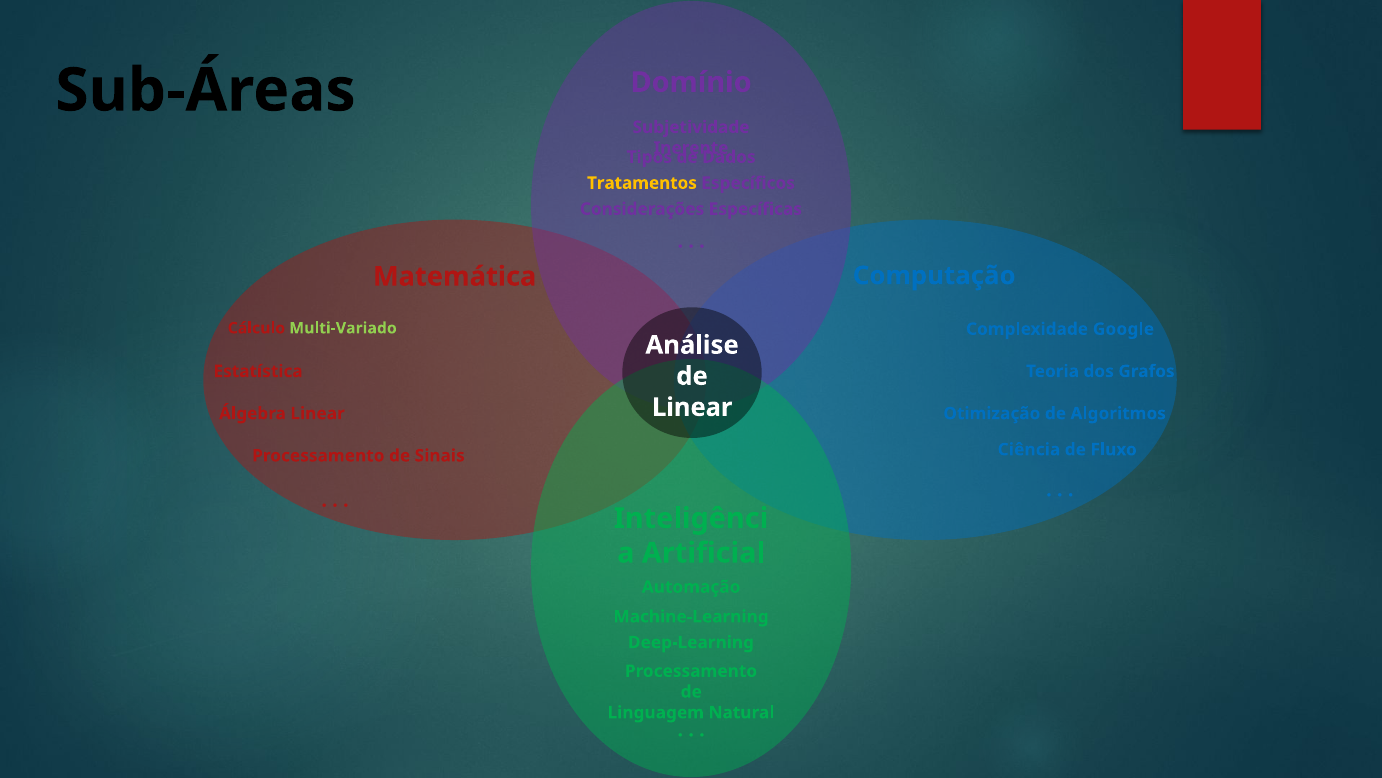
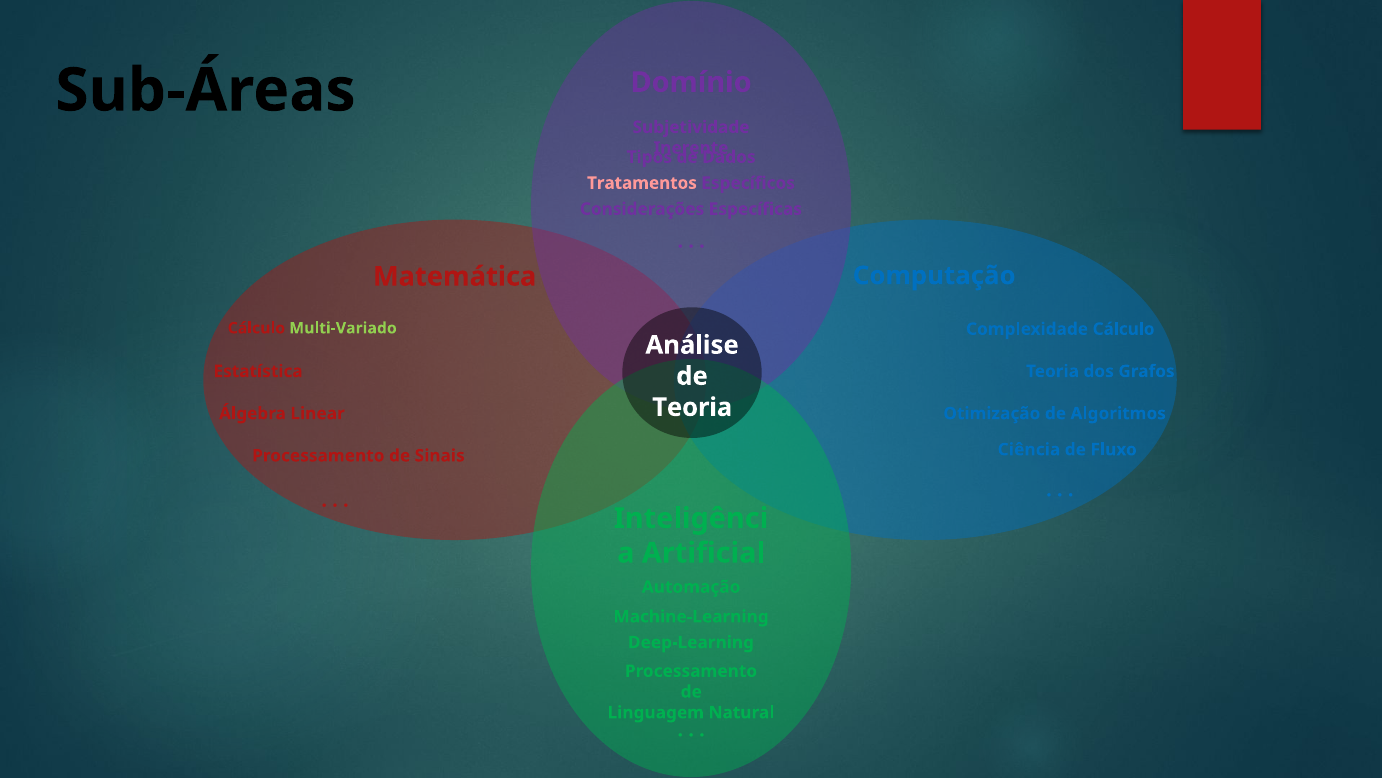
Tratamentos colour: yellow -> pink (642, 183)
Complexidade Google: Google -> Cálculo (1124, 329)
Linear: Linear -> Teoria (692, 407)
